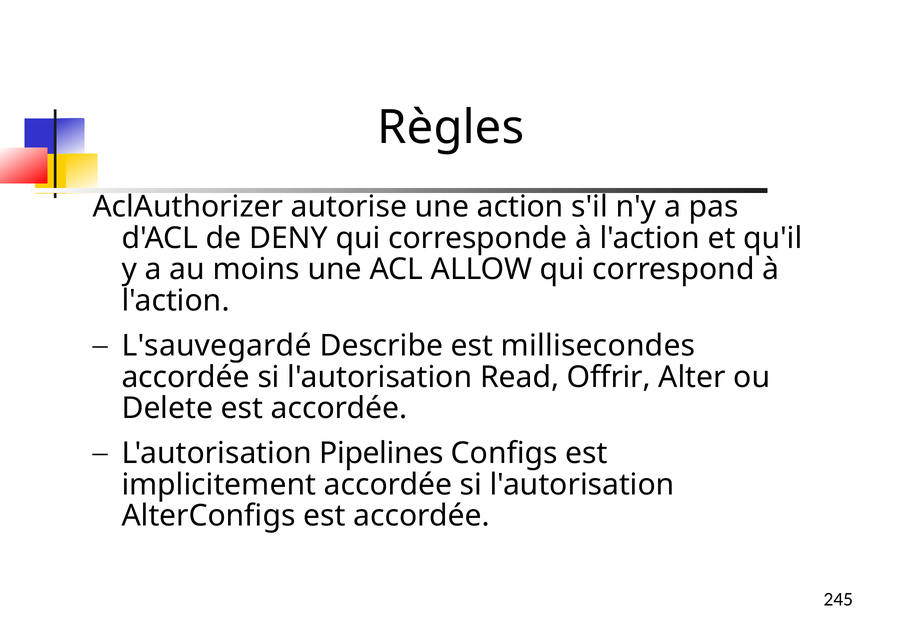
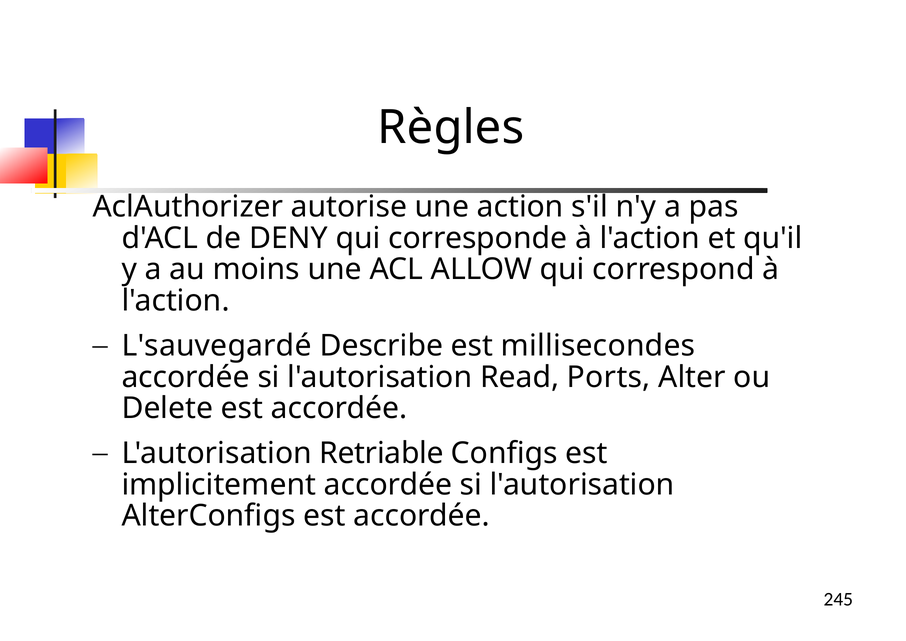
Offrir: Offrir -> Ports (609, 377)
Pipelines: Pipelines -> Retriable (381, 453)
